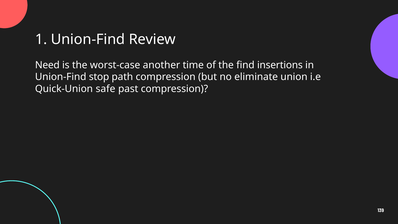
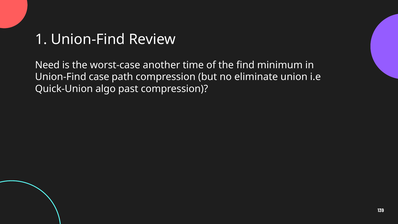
insertions: insertions -> minimum (280, 65)
stop: stop -> case (99, 77)
safe: safe -> algo (106, 89)
